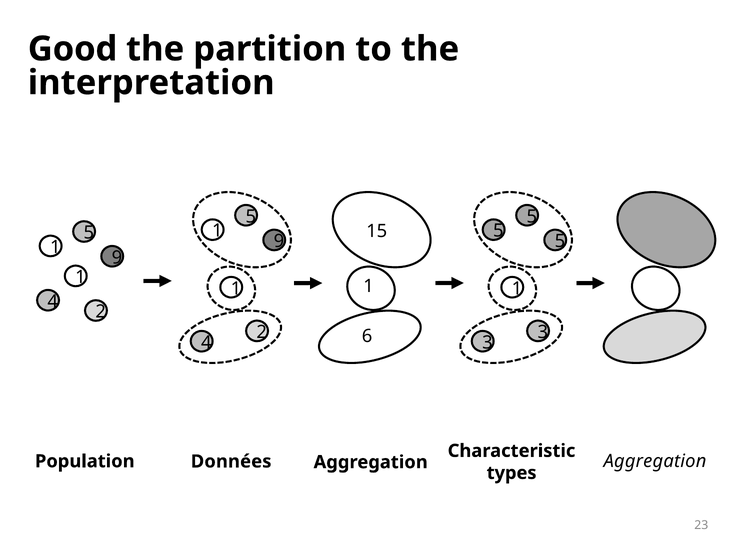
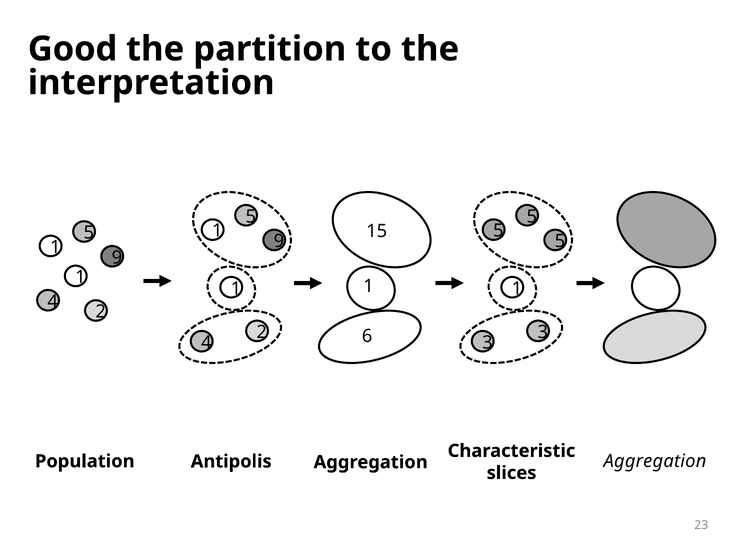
Données: Données -> Antipolis (231, 462)
types: types -> slices (512, 473)
